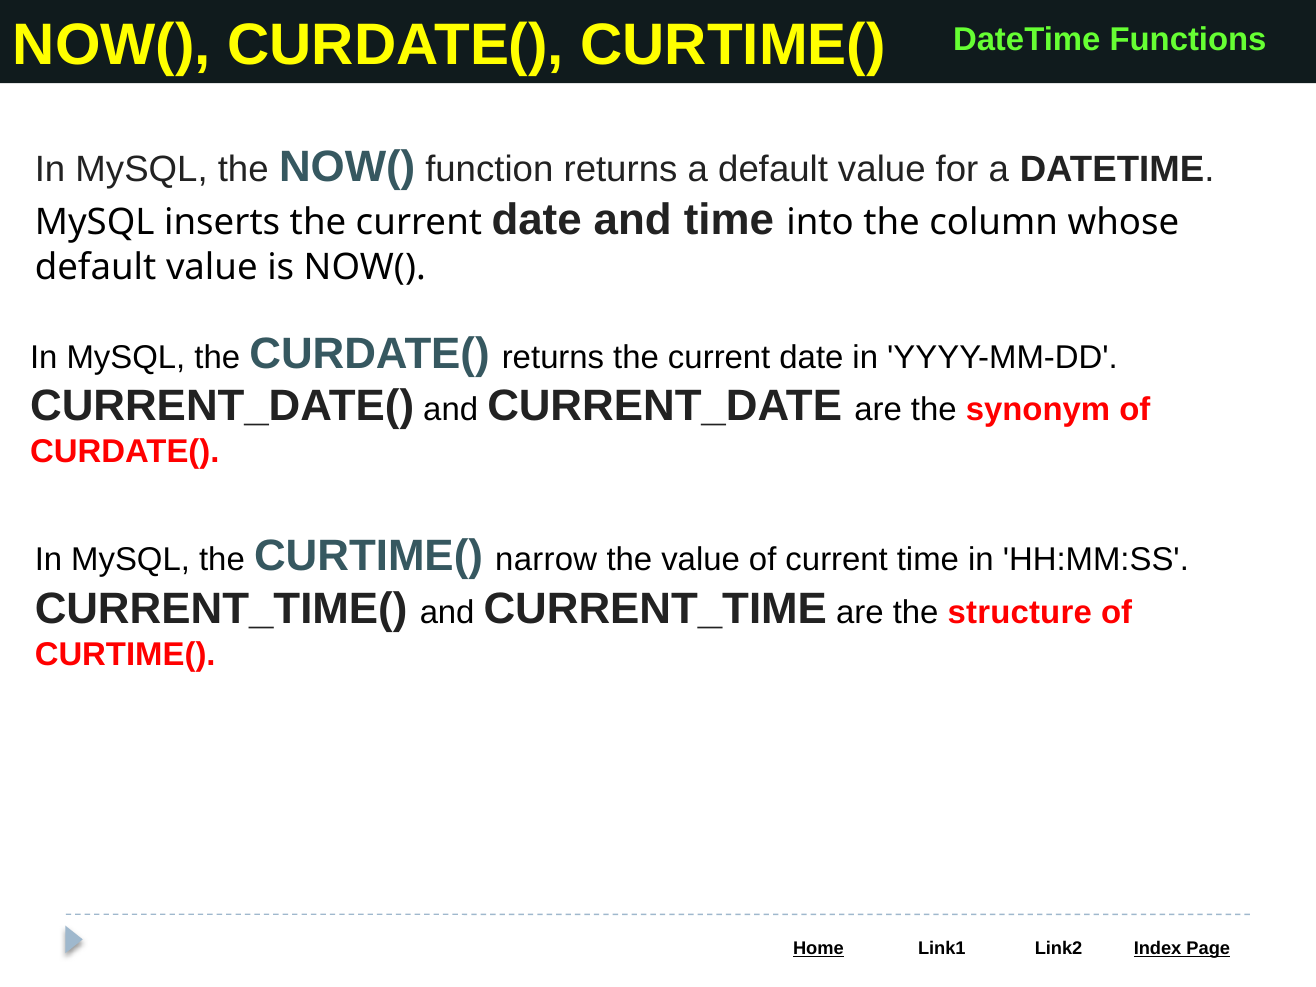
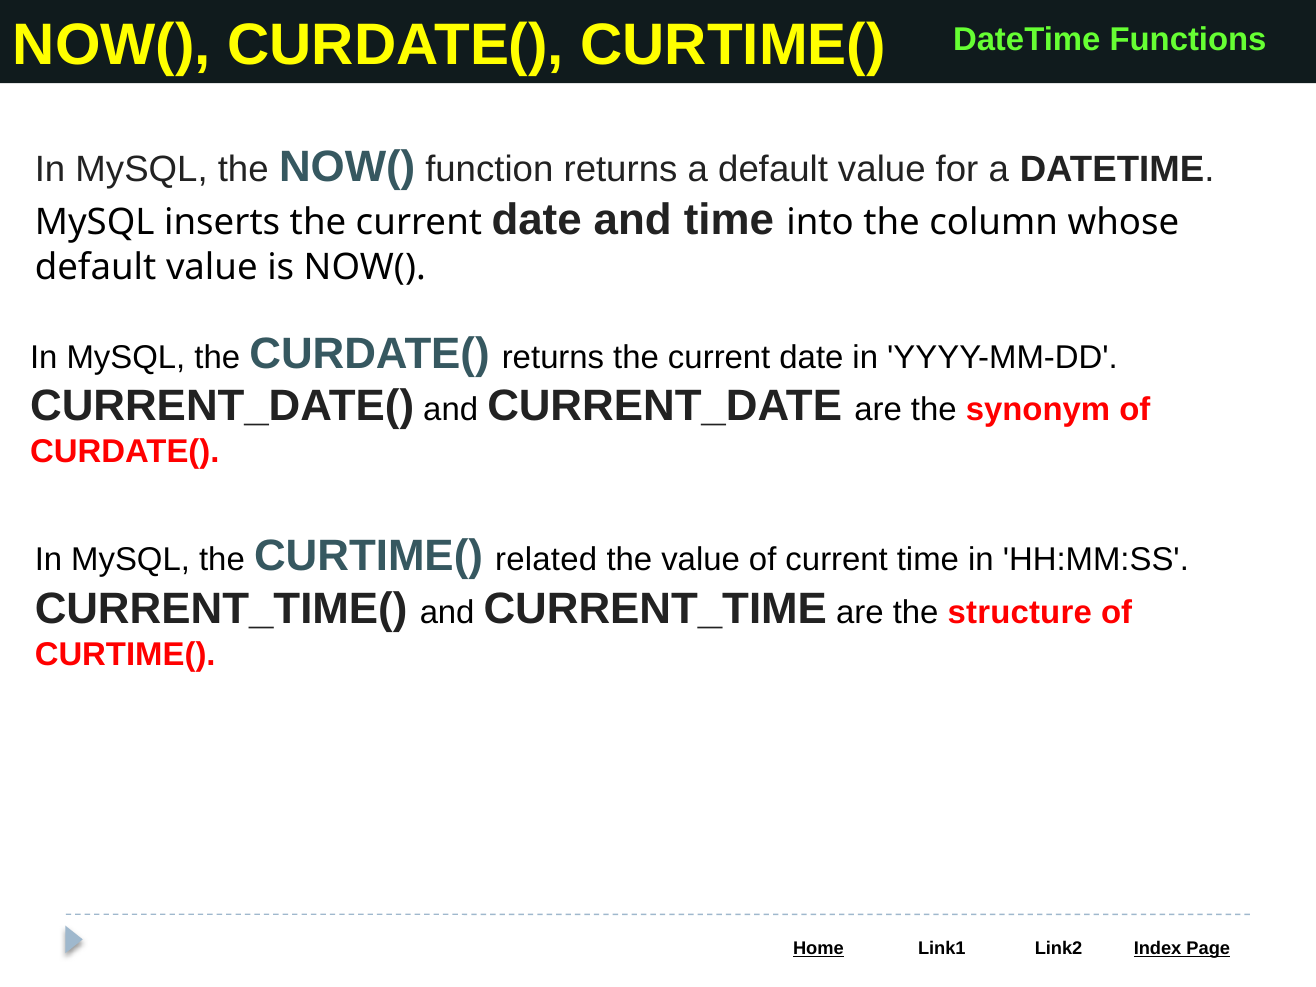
narrow: narrow -> related (546, 560)
